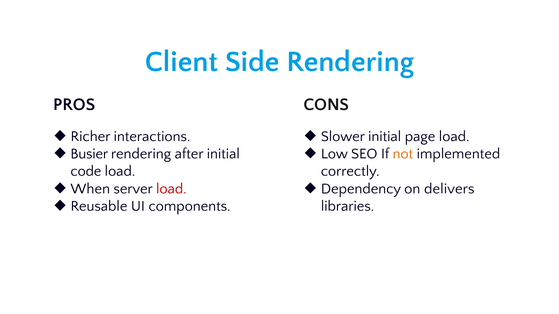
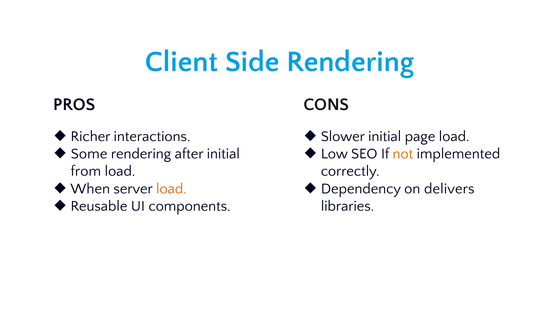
Busier: Busier -> Some (89, 154)
code: code -> from (86, 171)
load colour: red -> orange (171, 189)
